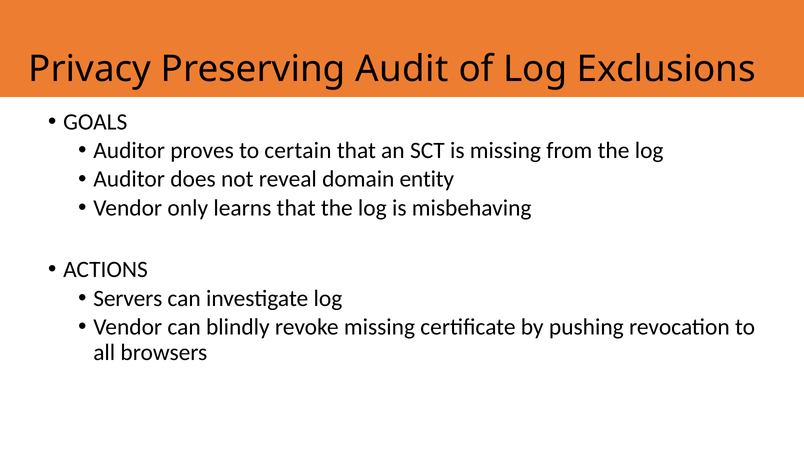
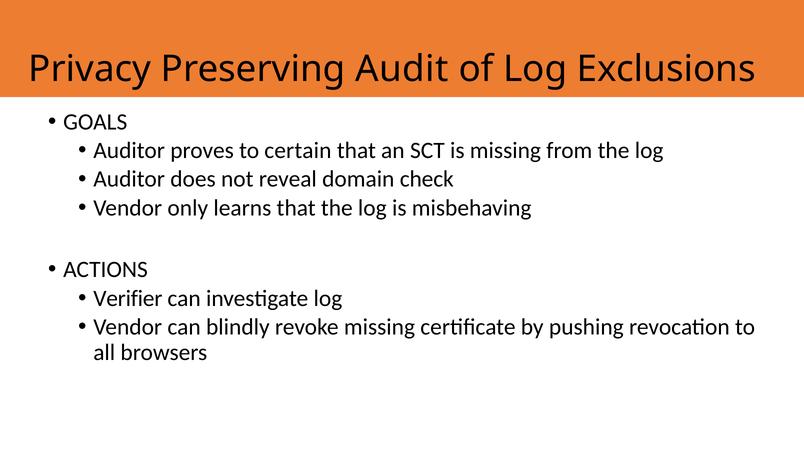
entity: entity -> check (427, 179)
Servers: Servers -> Verifier (128, 299)
